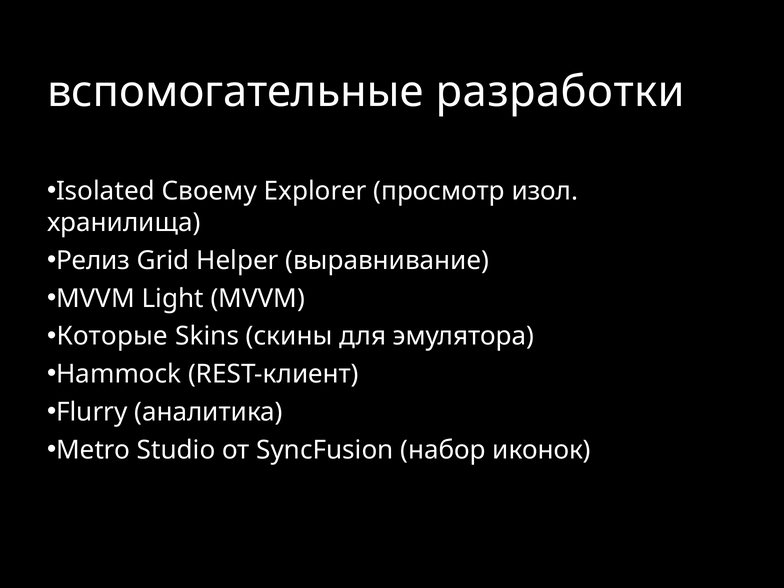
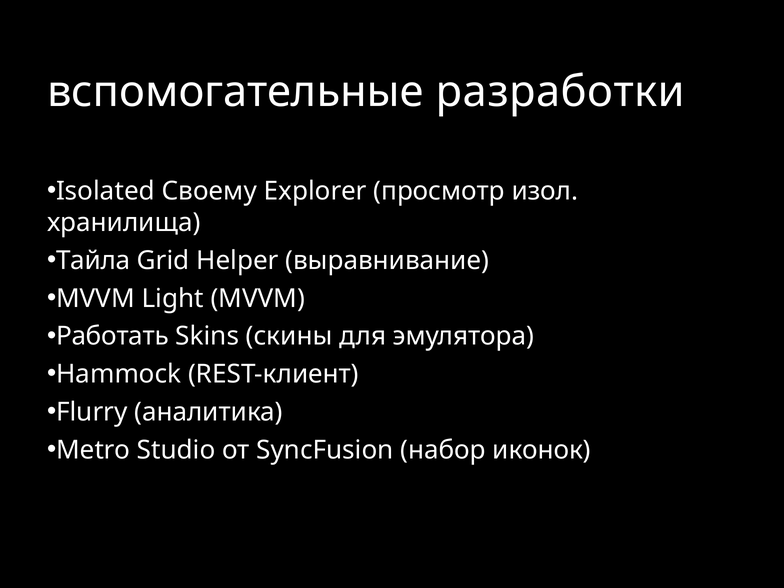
Релиз: Релиз -> Тайла (93, 261)
Которые: Которые -> Работать (112, 336)
